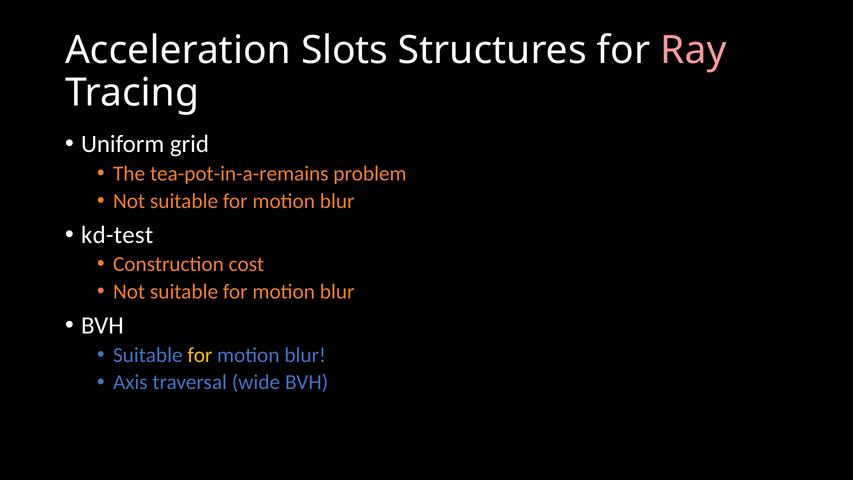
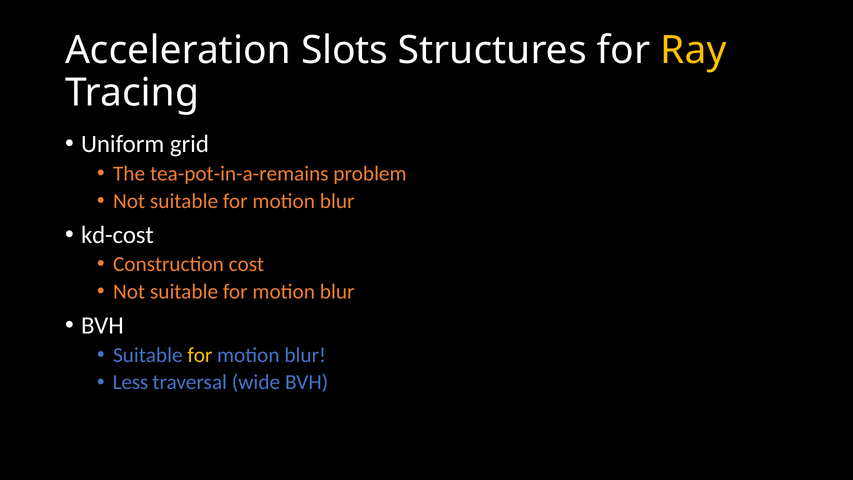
Ray colour: pink -> yellow (693, 51)
kd-test: kd-test -> kd-cost (117, 235)
Axis: Axis -> Less (130, 382)
